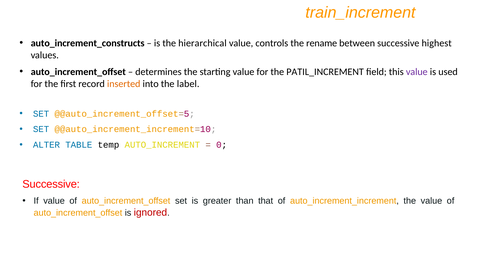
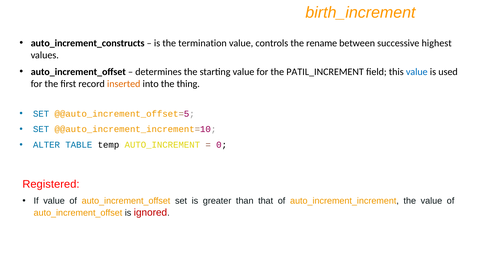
train_increment: train_increment -> birth_increment (360, 12)
hierarchical: hierarchical -> termination (202, 43)
value colour: purple -> blue (417, 72)
label: label -> thing (188, 84)
Successive: Successive -> Registered (51, 184)
